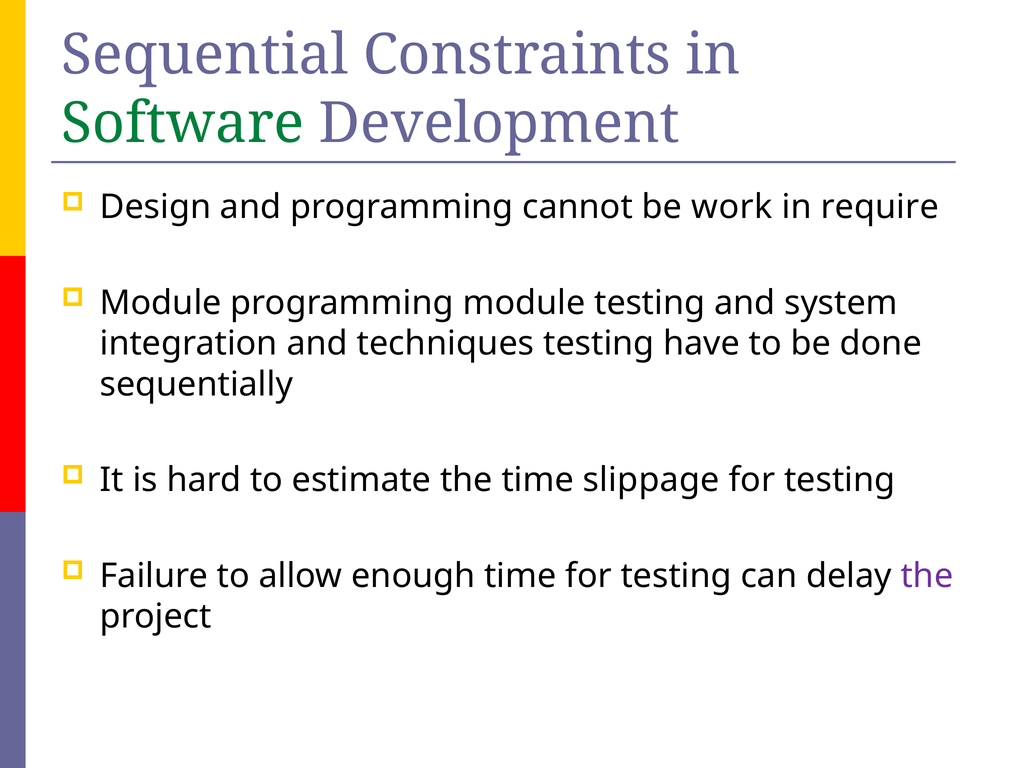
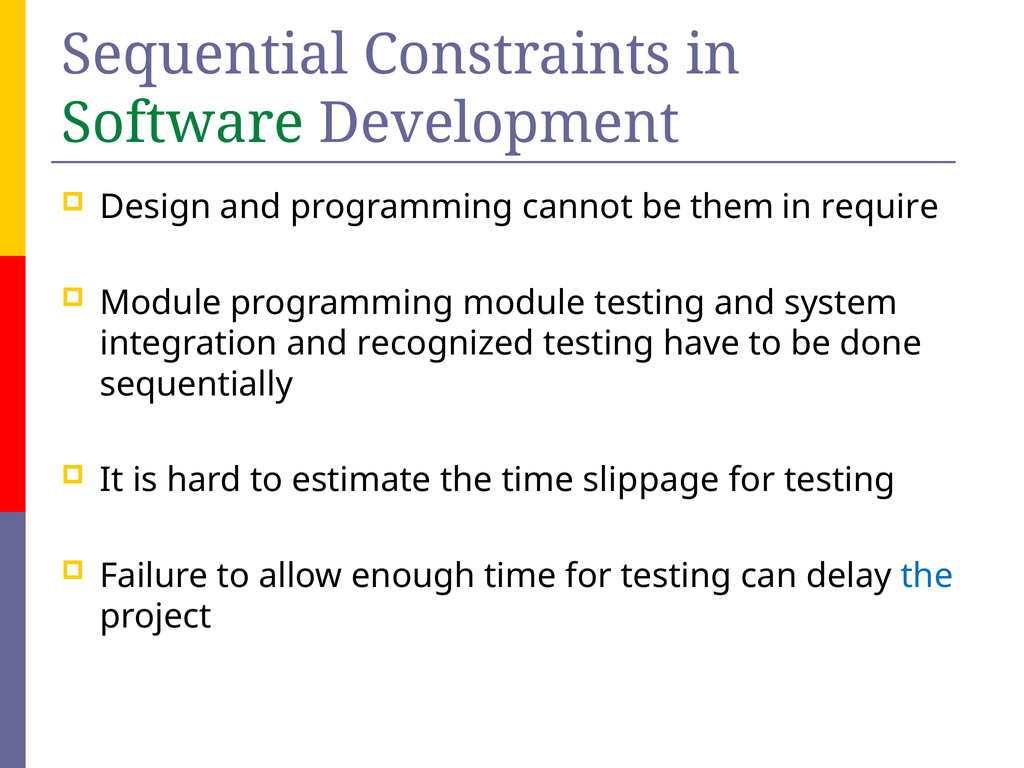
work: work -> them (732, 207)
techniques: techniques -> recognized (445, 344)
the colour: purple -> blue (927, 576)
